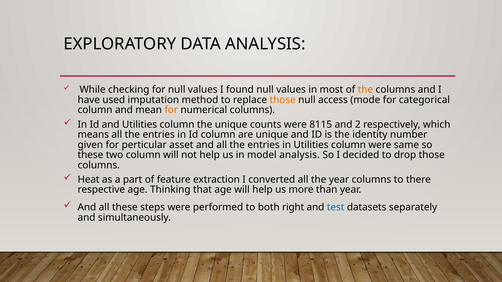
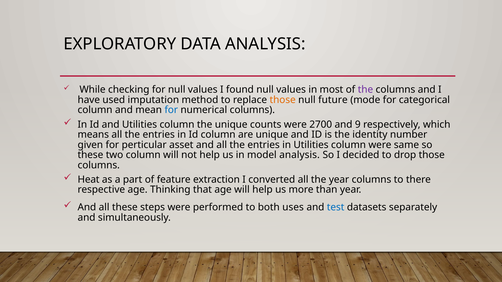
the colour: orange -> purple (365, 90)
access: access -> future (333, 100)
for colour: orange -> blue (171, 110)
8115: 8115 -> 2700 (321, 125)
2: 2 -> 9 (358, 125)
right: right -> uses (293, 208)
